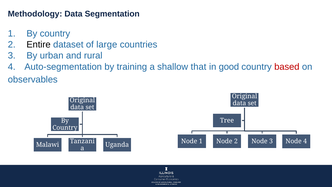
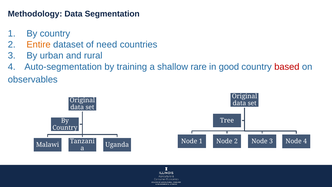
Entire colour: black -> orange (39, 44)
large: large -> need (107, 44)
that: that -> rare (199, 67)
